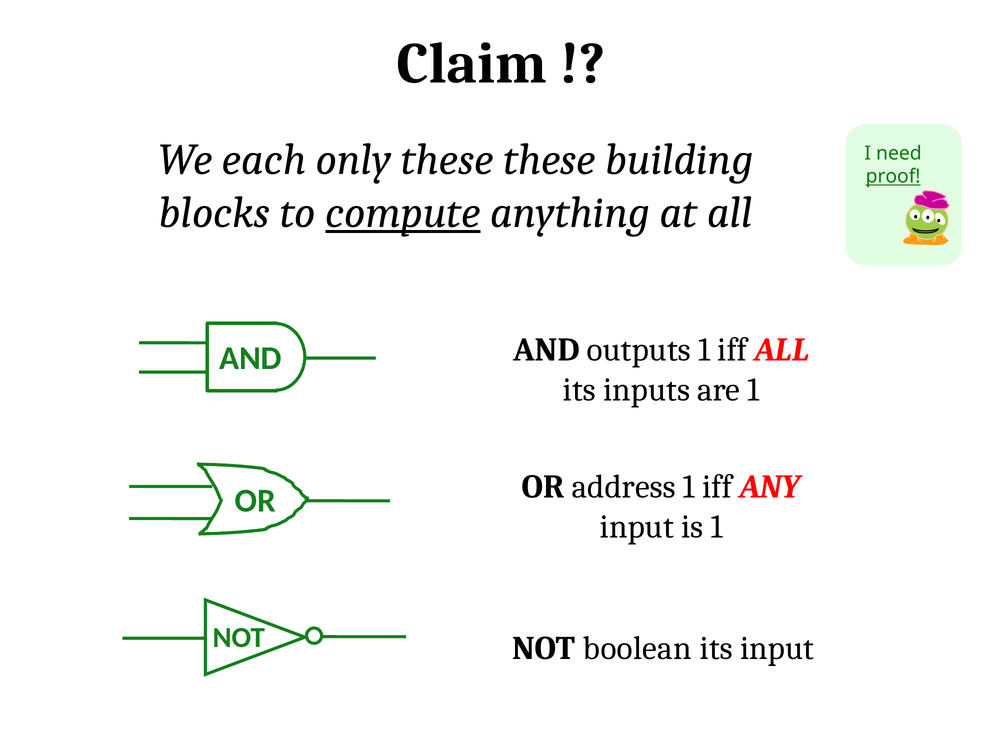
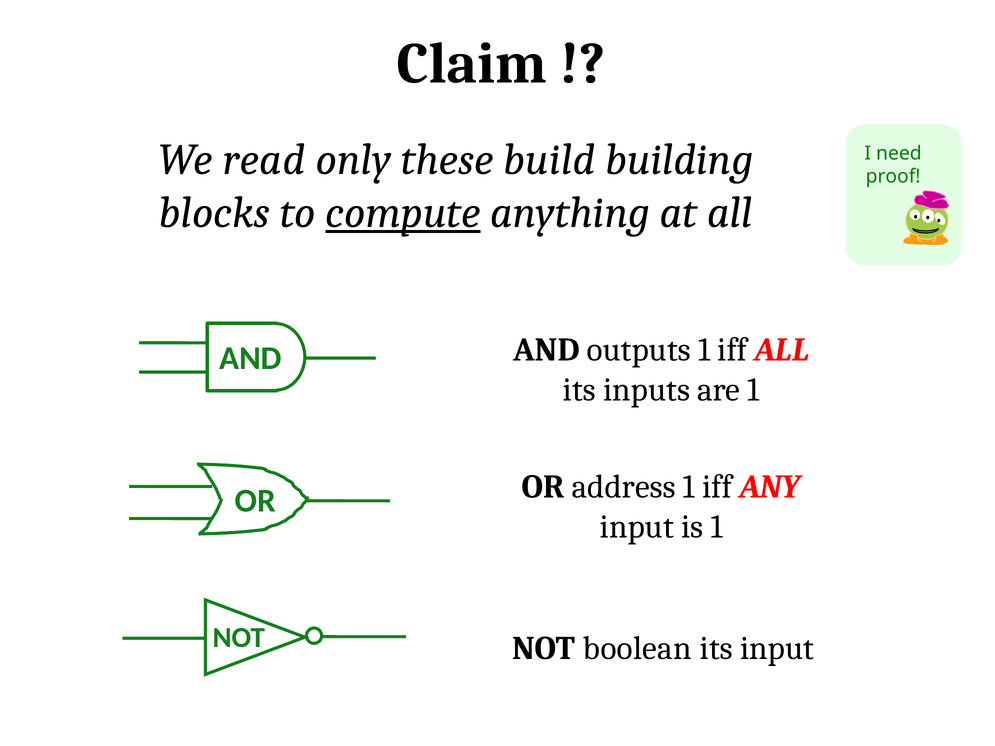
each: each -> read (264, 160)
these these: these -> build (549, 160)
proof underline: present -> none (893, 177)
